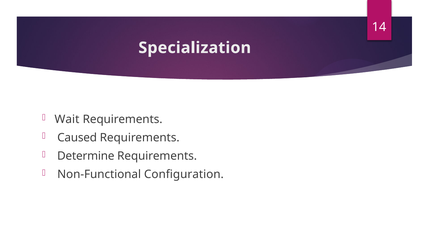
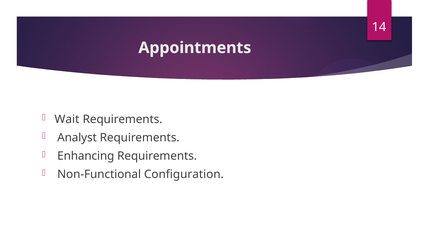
Specialization: Specialization -> Appointments (195, 48)
Caused: Caused -> Analyst (77, 138)
Determine: Determine -> Enhancing (86, 156)
